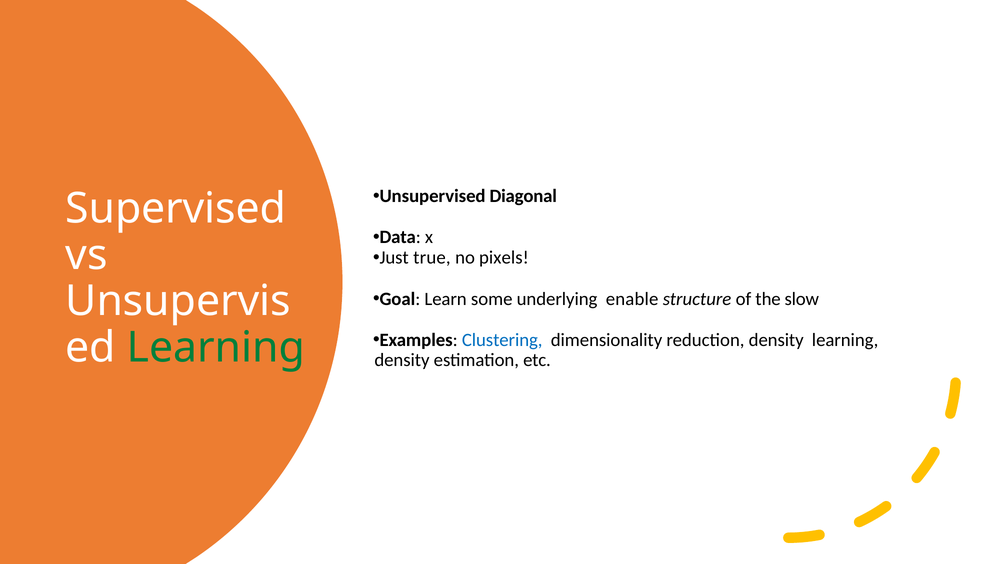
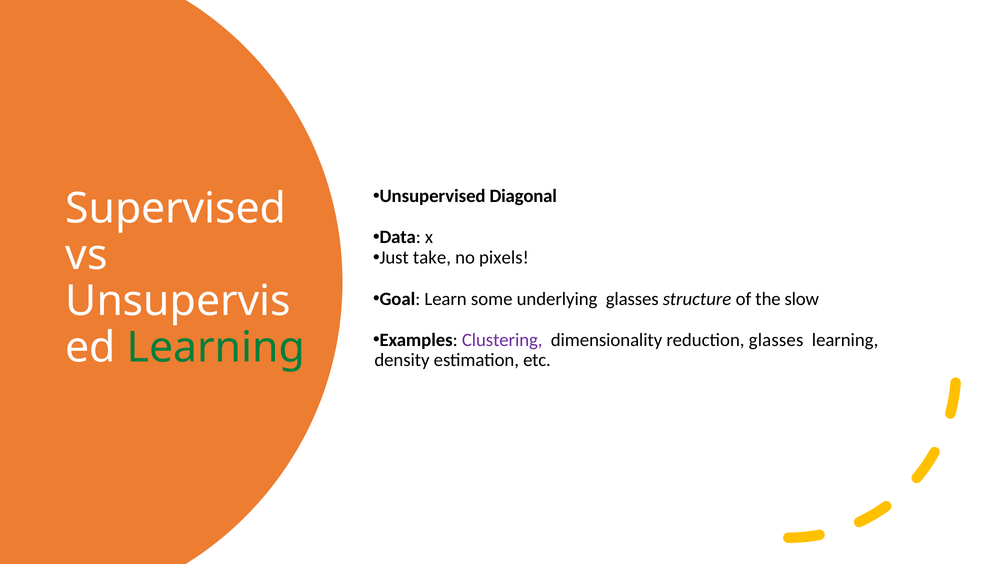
true: true -> take (432, 257)
underlying enable: enable -> glasses (632, 299)
Clustering colour: blue -> purple (502, 340)
reduction density: density -> glasses (776, 340)
